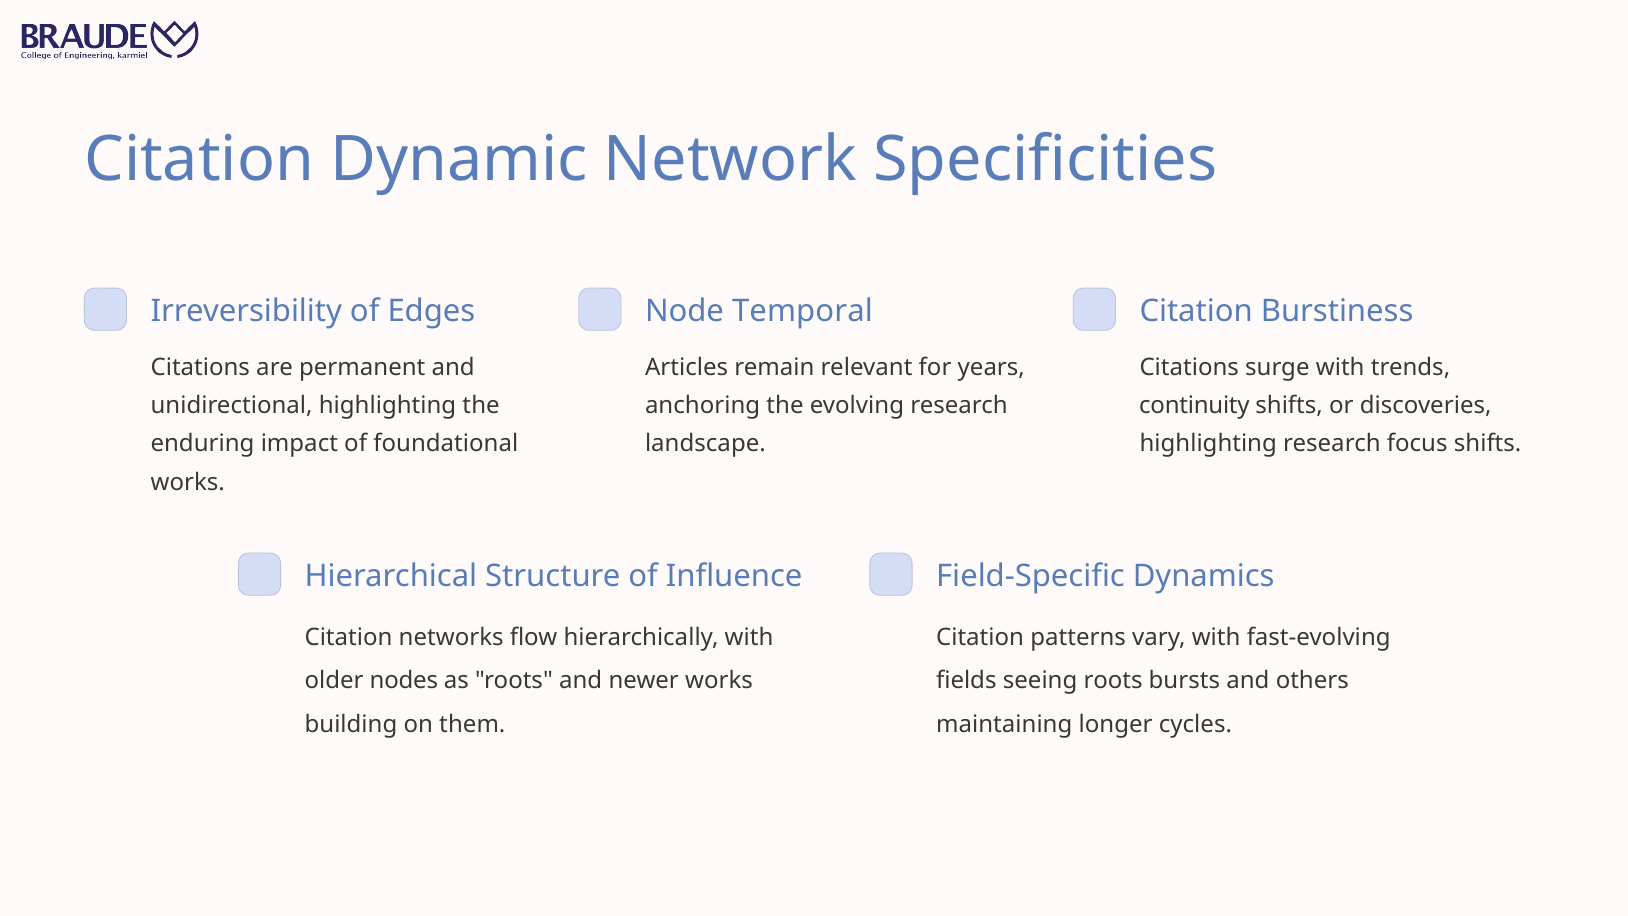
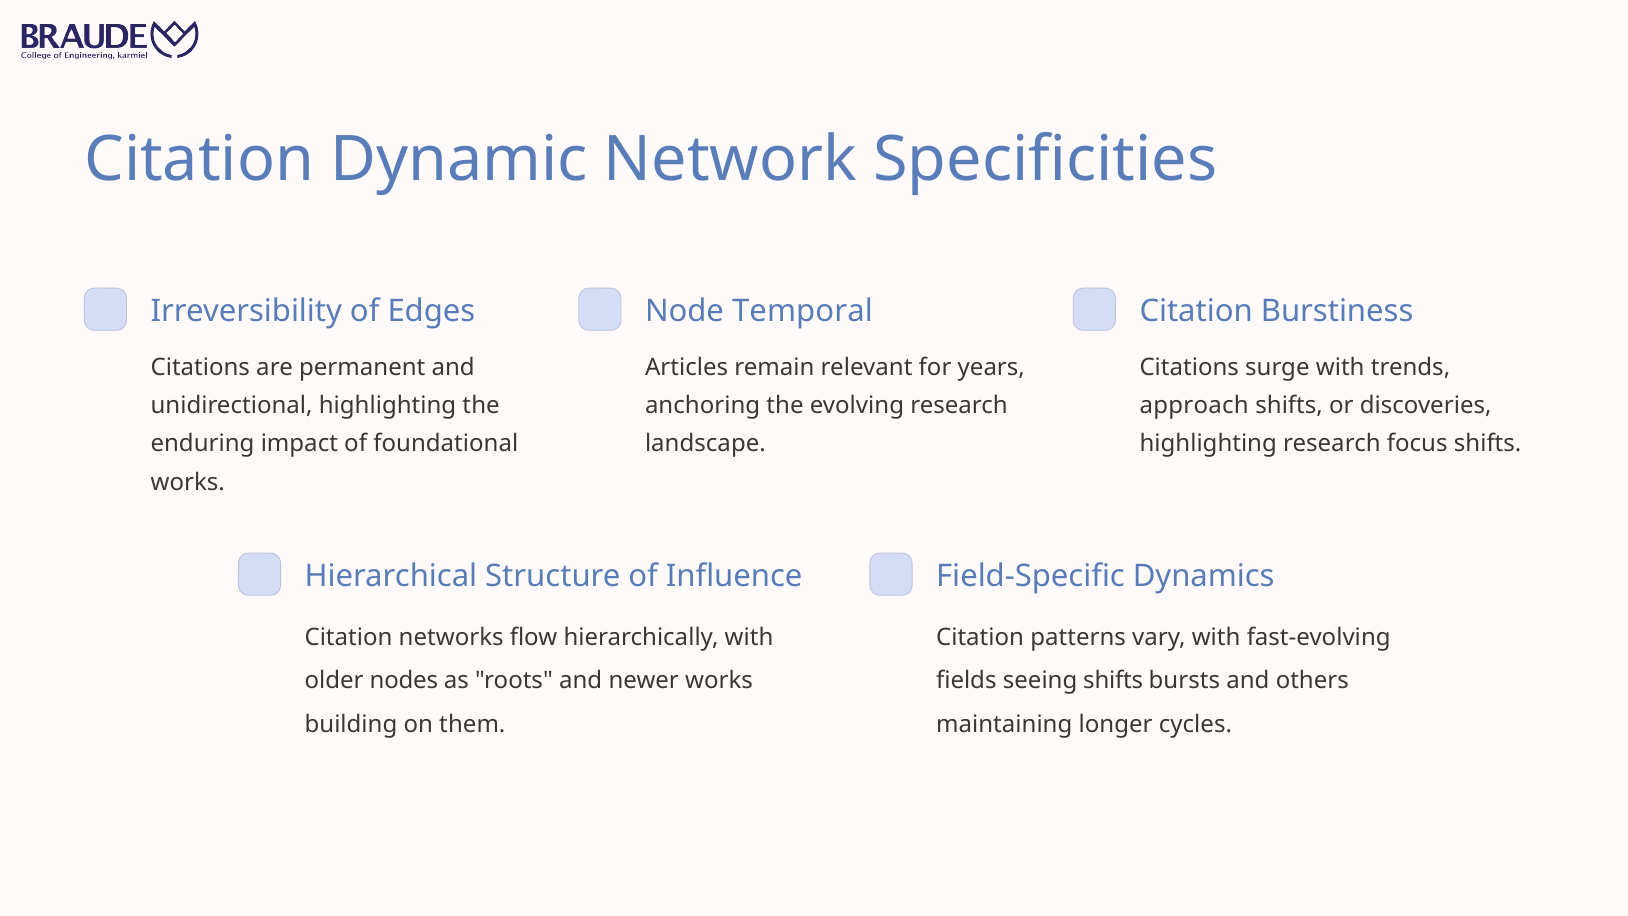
continuity: continuity -> approach (1194, 406)
seeing roots: roots -> shifts (1113, 681)
